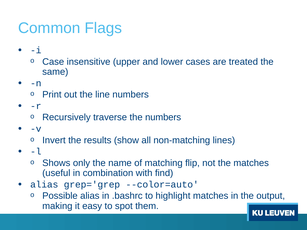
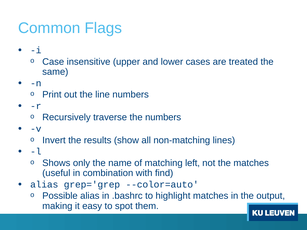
flip: flip -> left (193, 163)
